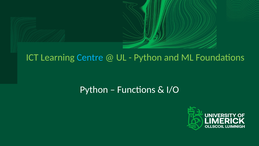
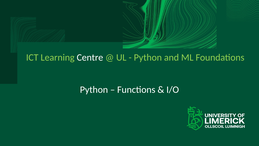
Centre colour: light blue -> white (90, 57)
